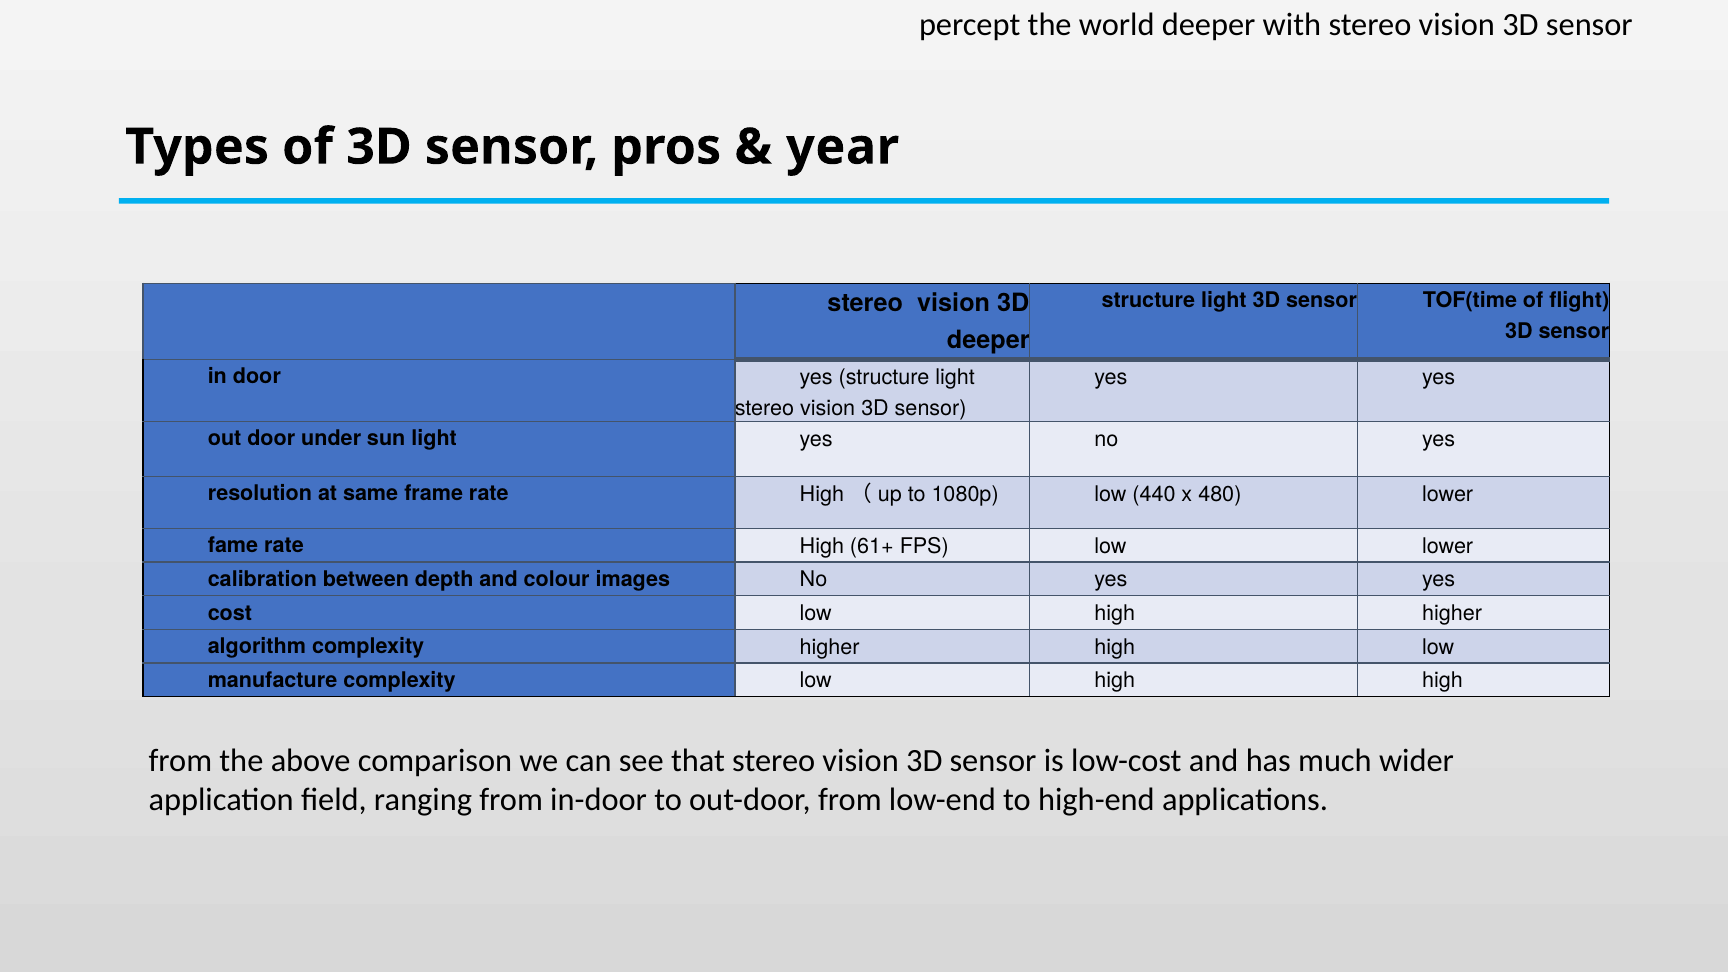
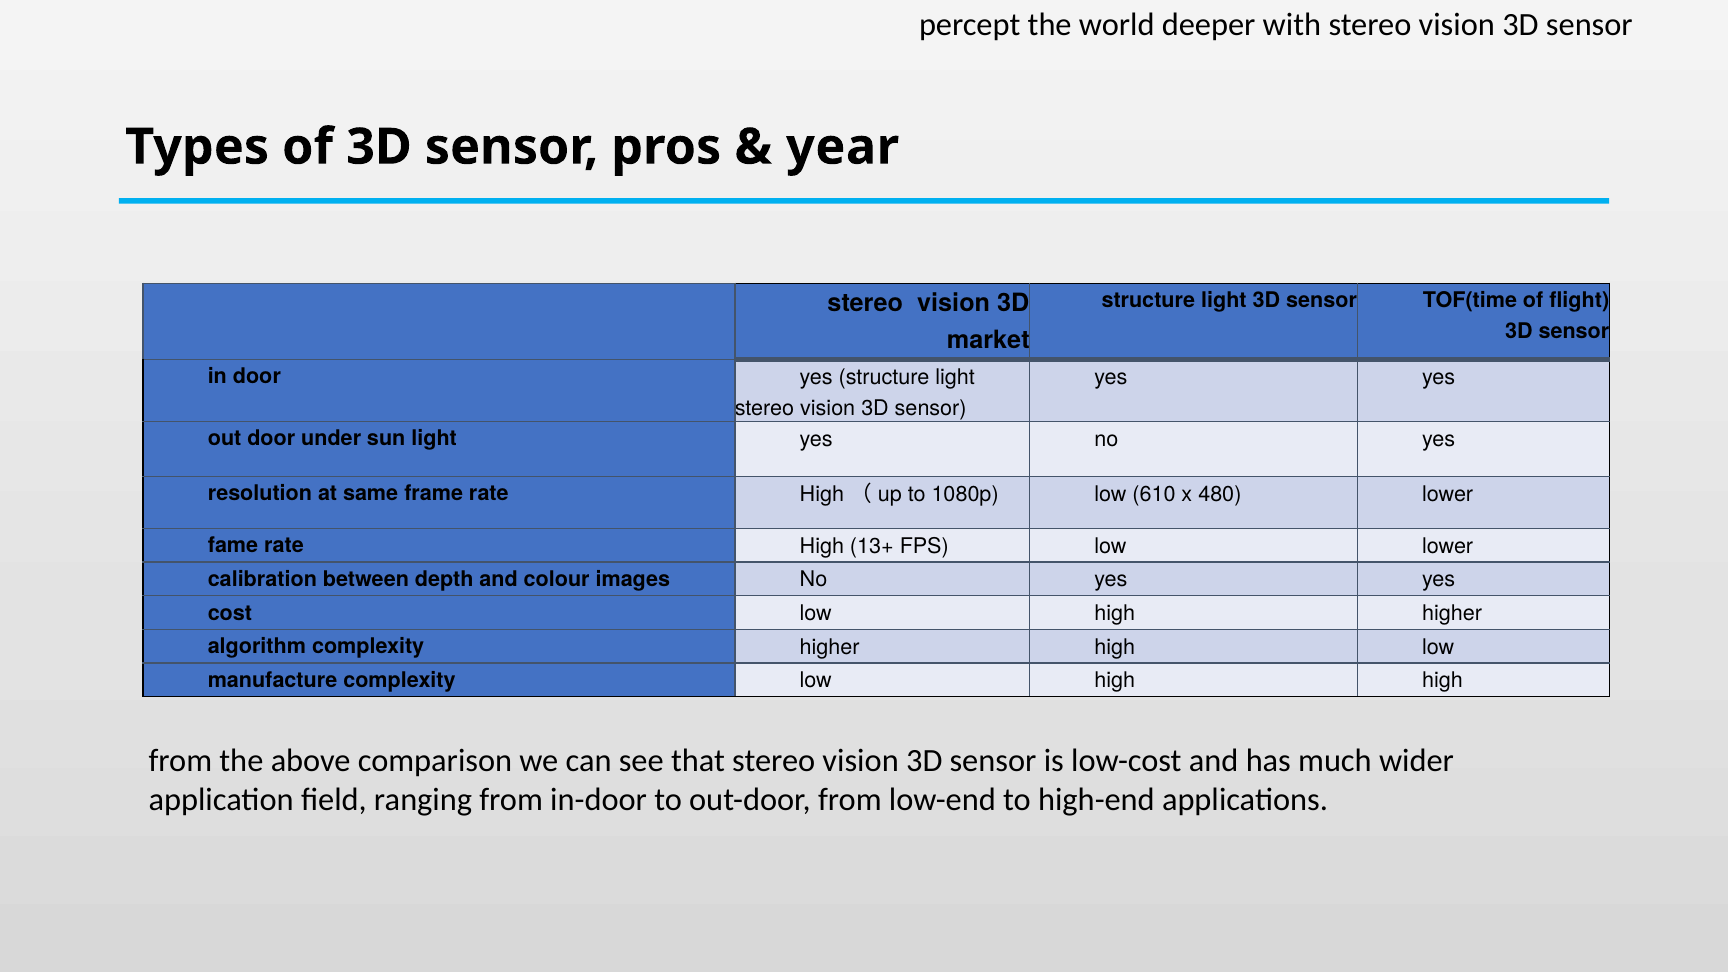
deeper: deeper -> market (988, 340)
440: 440 -> 610 (1154, 494)
61+: 61+ -> 13+ (872, 546)
